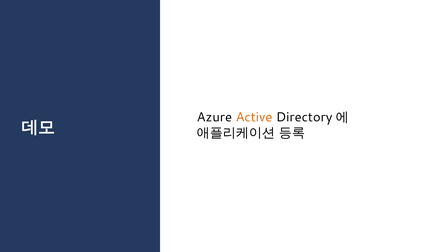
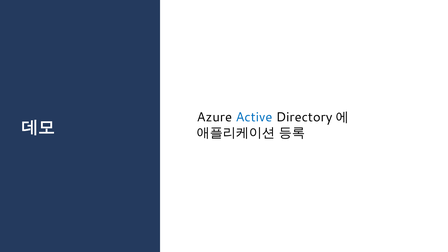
Active colour: orange -> blue (254, 117)
